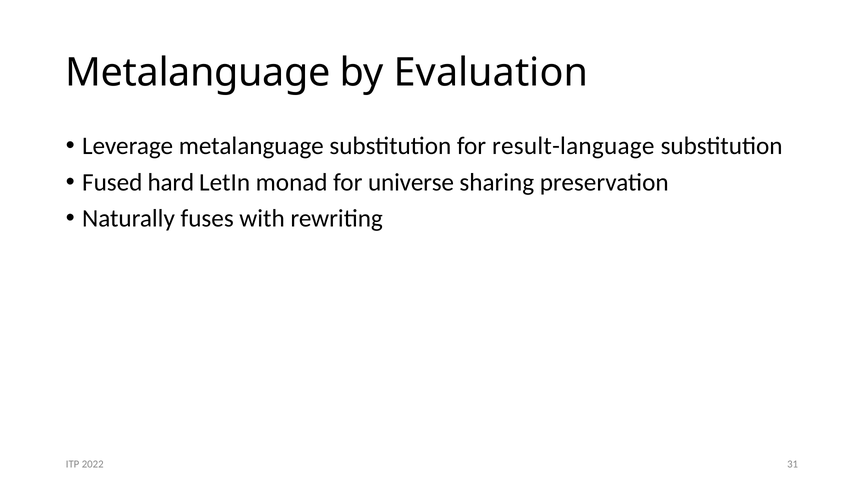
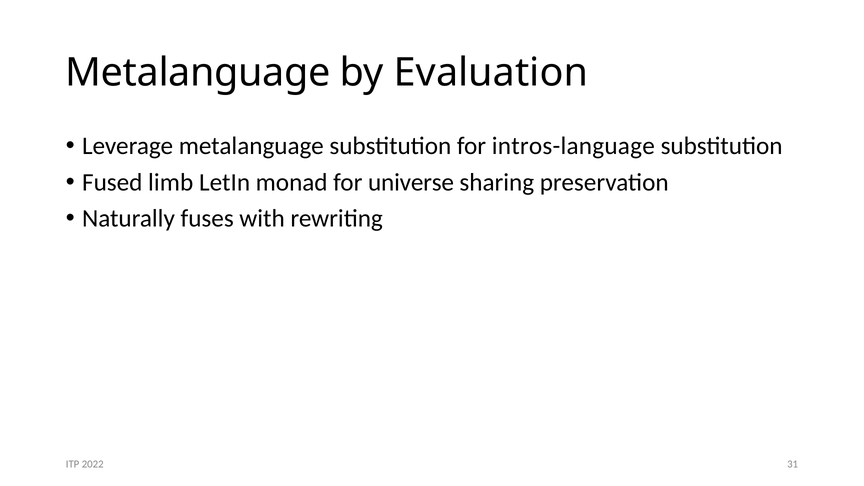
result-language: result-language -> intros-language (573, 146)
hard: hard -> limb (171, 182)
